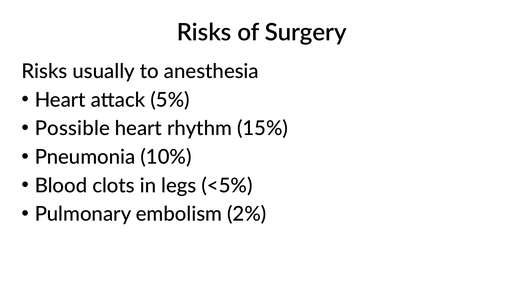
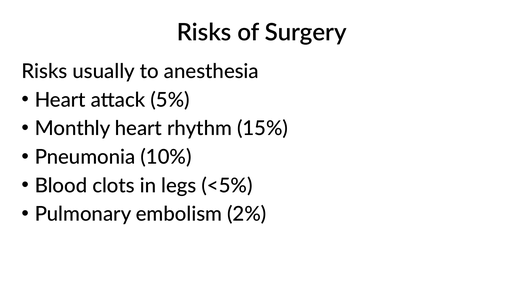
Possible: Possible -> Monthly (73, 129)
